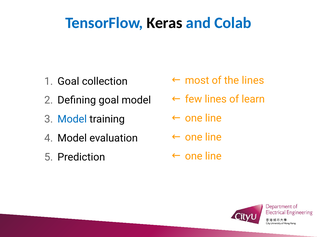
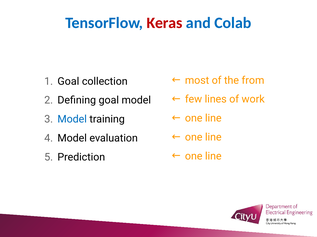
Keras colour: black -> red (165, 23)
the lines: lines -> from (253, 81)
learn: learn -> work (253, 100)
